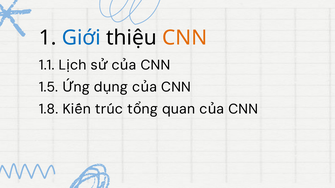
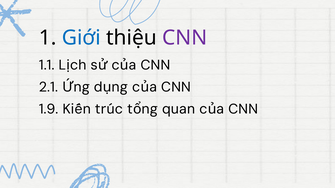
CNN colour: orange -> purple (185, 38)
1.5: 1.5 -> 2.1 (48, 87)
1.8: 1.8 -> 1.9 (49, 109)
